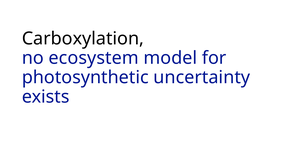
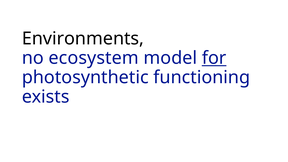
Carboxylation: Carboxylation -> Environments (83, 39)
for underline: none -> present (214, 58)
uncertainty: uncertainty -> functioning (202, 77)
